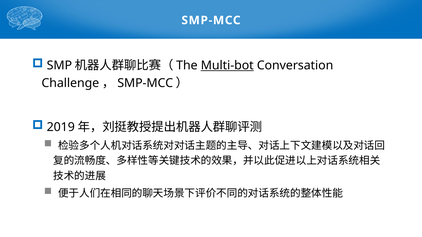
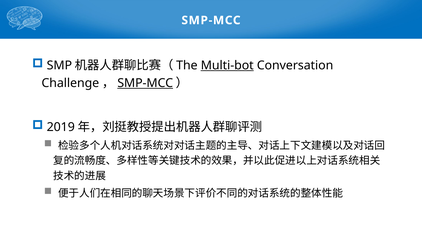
SMP-MCC underline: none -> present (145, 83)
